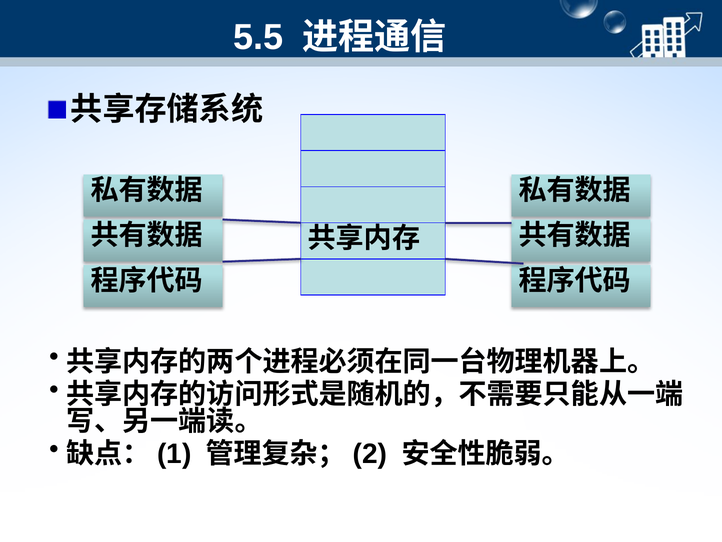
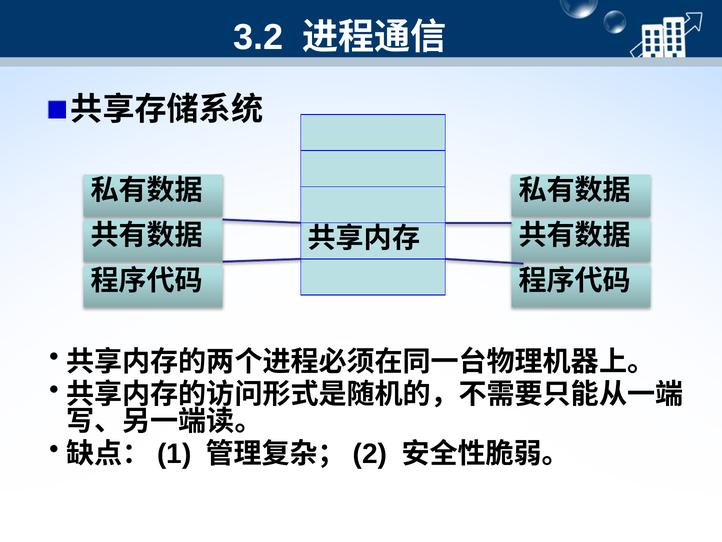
5.5: 5.5 -> 3.2 (258, 37)
